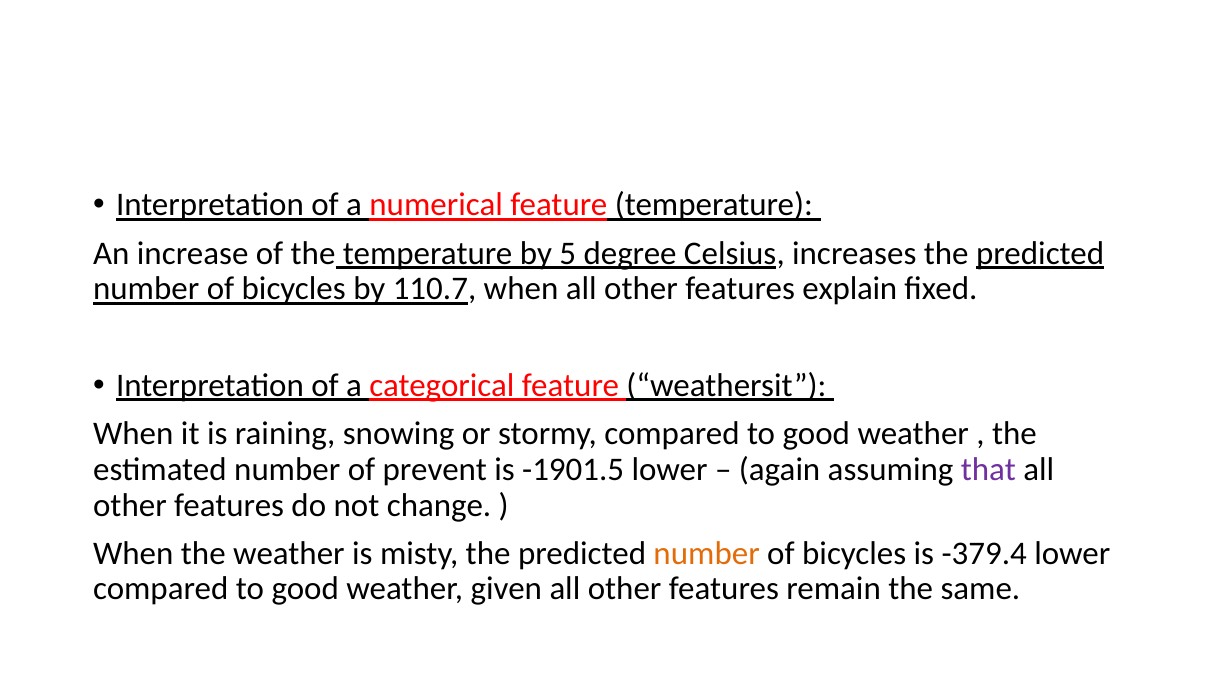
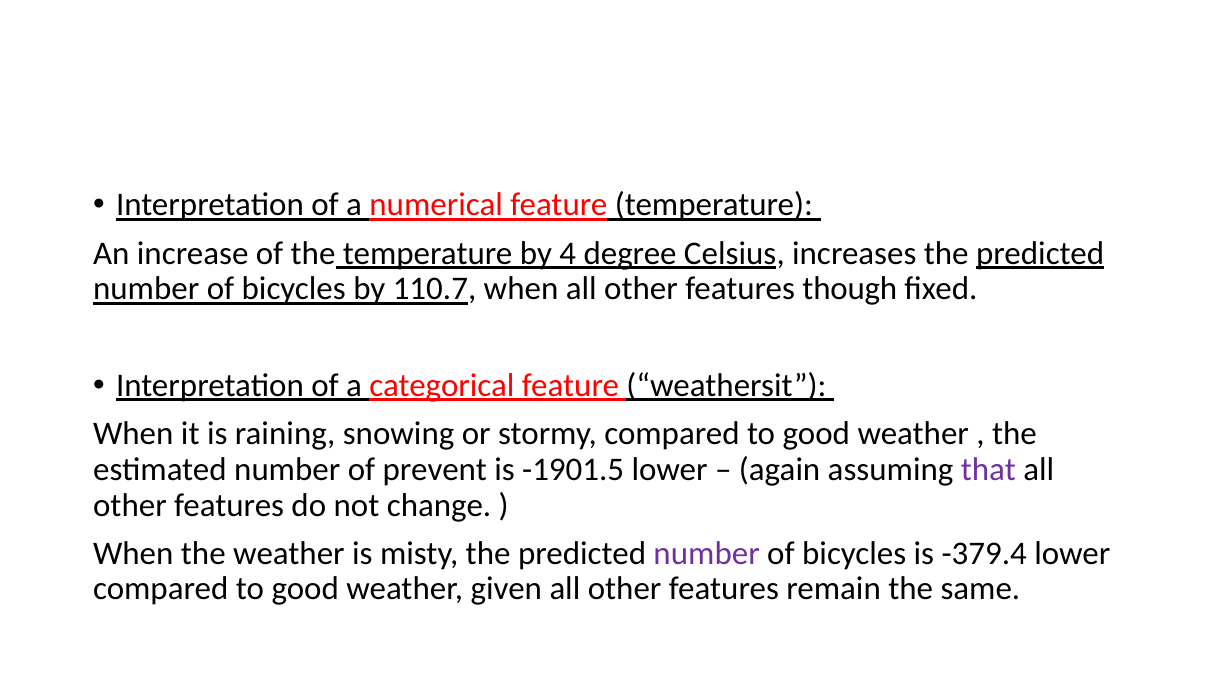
5: 5 -> 4 (568, 254)
explain: explain -> though (850, 289)
number colour: orange -> purple (707, 554)
